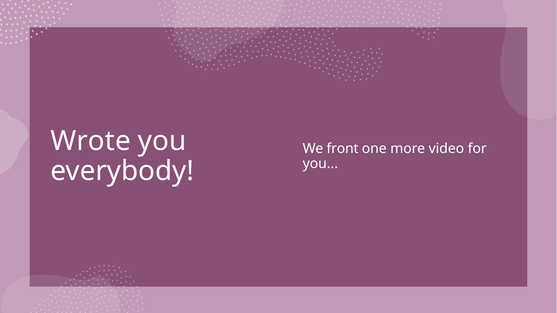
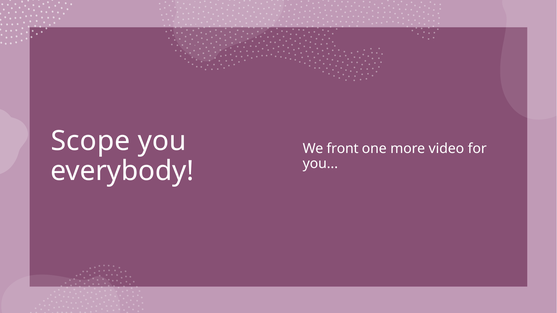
Wrote: Wrote -> Scope (90, 141)
